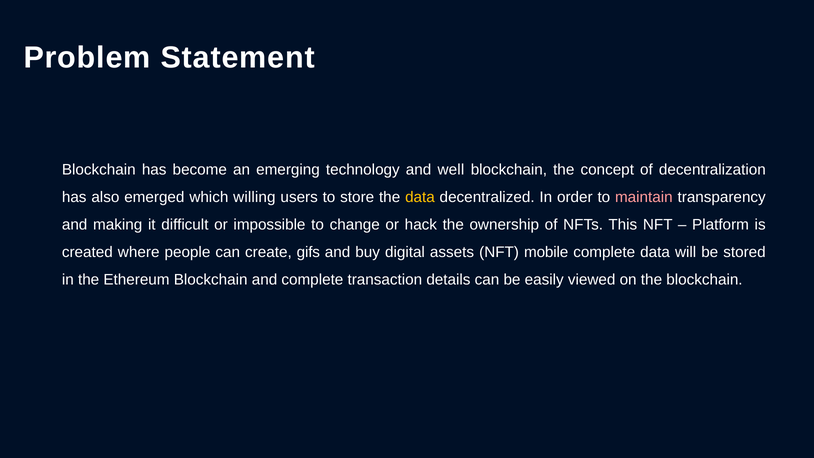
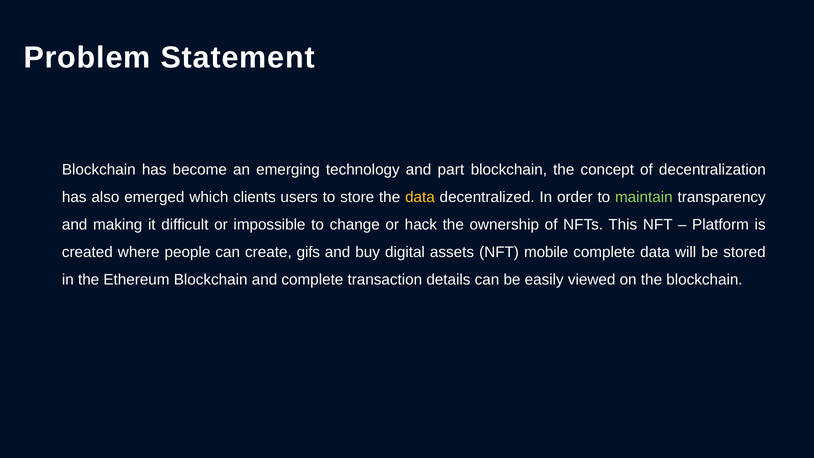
well: well -> part (451, 170)
willing: willing -> clients (255, 197)
maintain colour: pink -> light green (644, 197)
